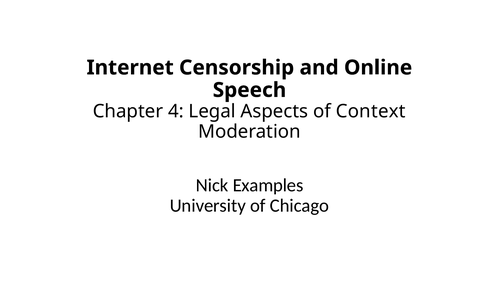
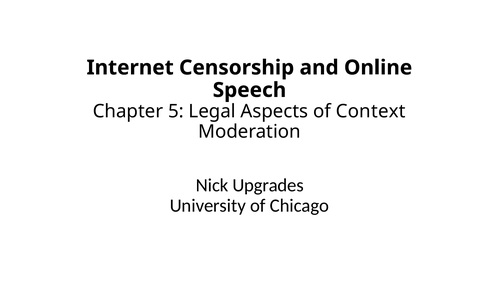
4: 4 -> 5 (176, 111)
Examples: Examples -> Upgrades (268, 185)
